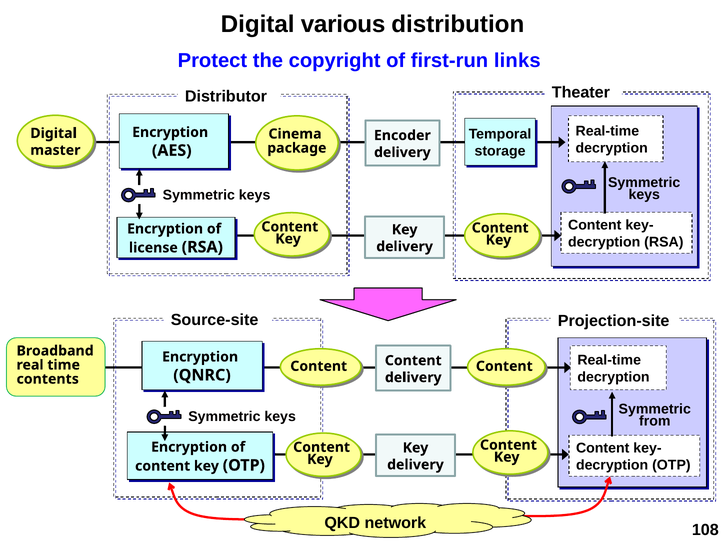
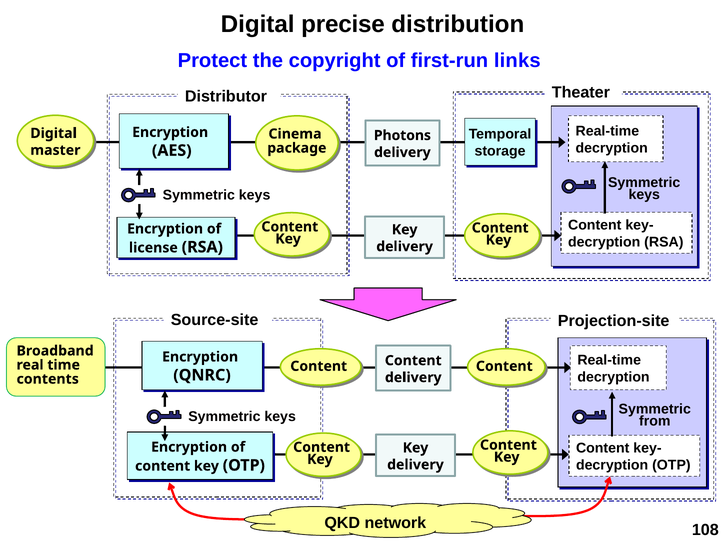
various: various -> precise (343, 24)
Encoder: Encoder -> Photons (402, 136)
